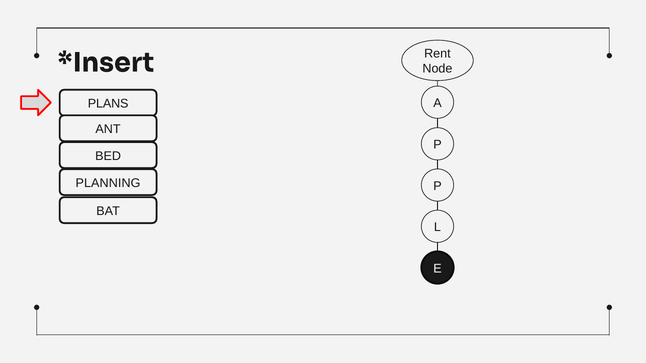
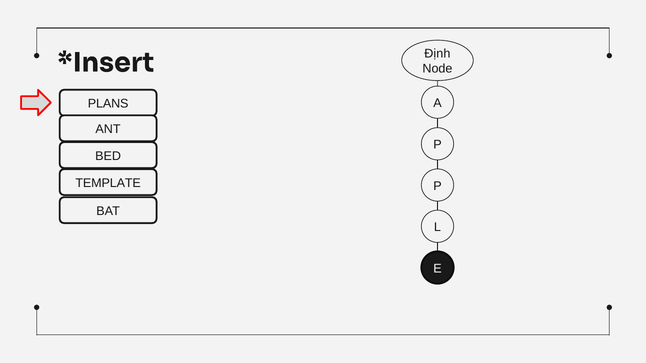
Rent: Rent -> Định (437, 54)
PLANNING: PLANNING -> TEMPLATE (108, 183)
